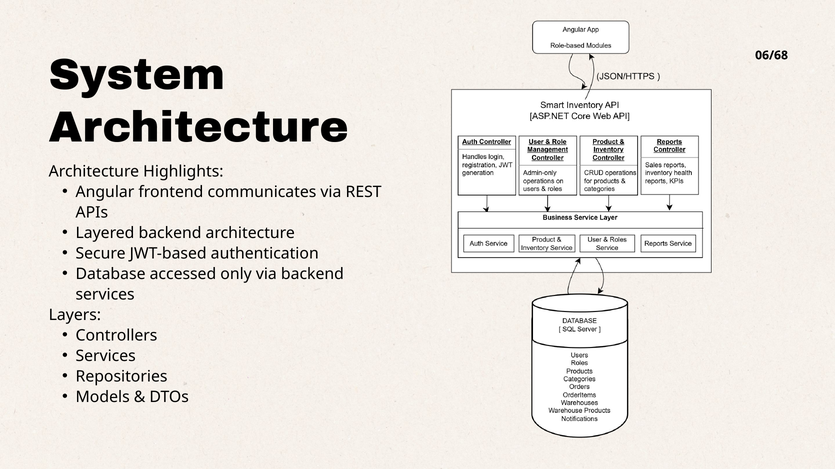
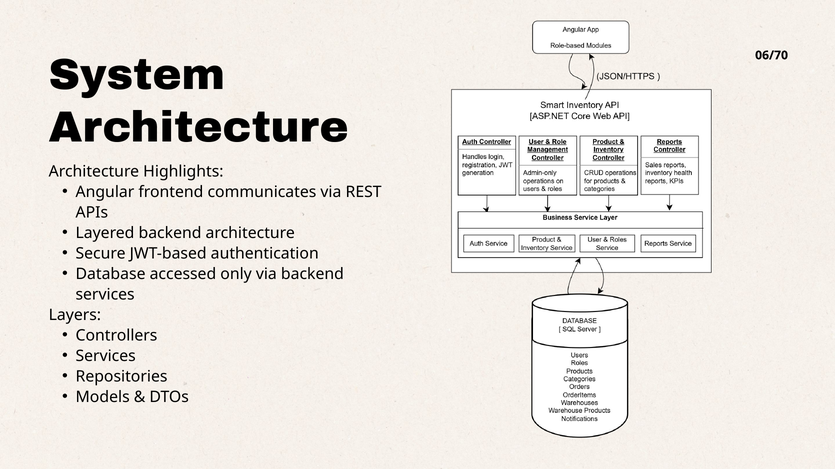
06/68: 06/68 -> 06/70 (772, 55)
